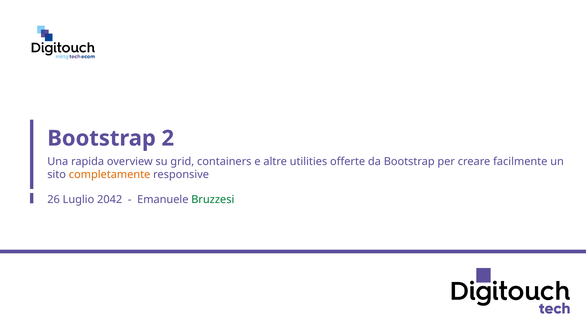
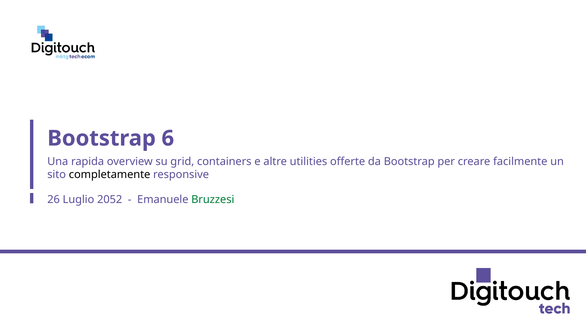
2: 2 -> 6 (168, 139)
completamente colour: orange -> black (110, 175)
2042: 2042 -> 2052 (110, 200)
